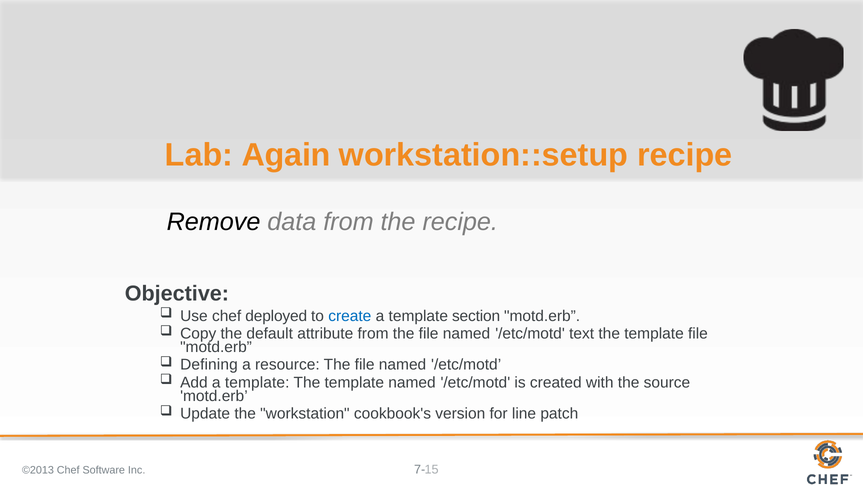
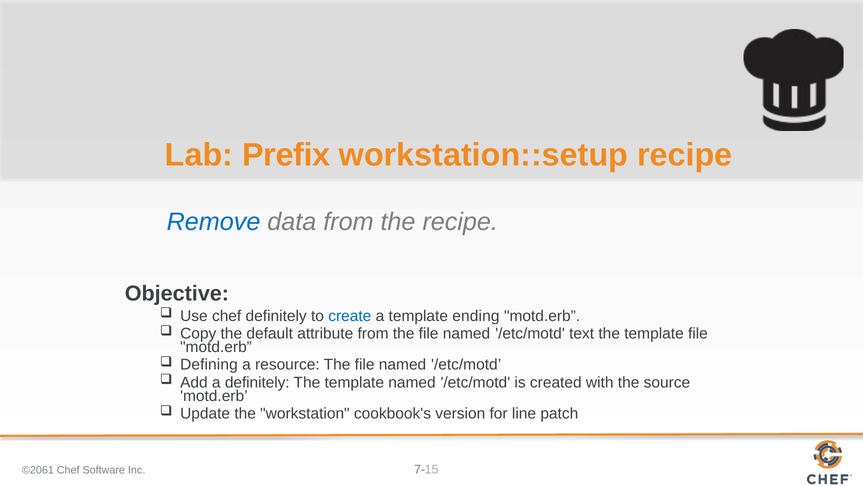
Again: Again -> Prefix (286, 155)
Remove colour: black -> blue (214, 222)
chef deployed: deployed -> definitely (276, 316)
section: section -> ending (476, 316)
Add a template: template -> definitely (257, 382)
©2013: ©2013 -> ©2061 (38, 470)
